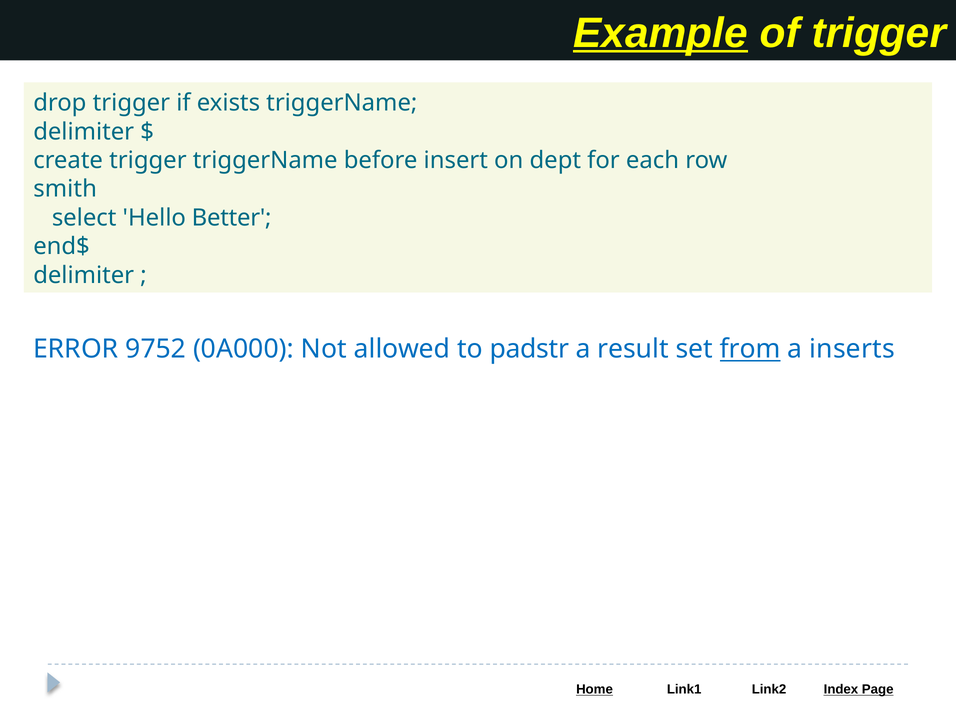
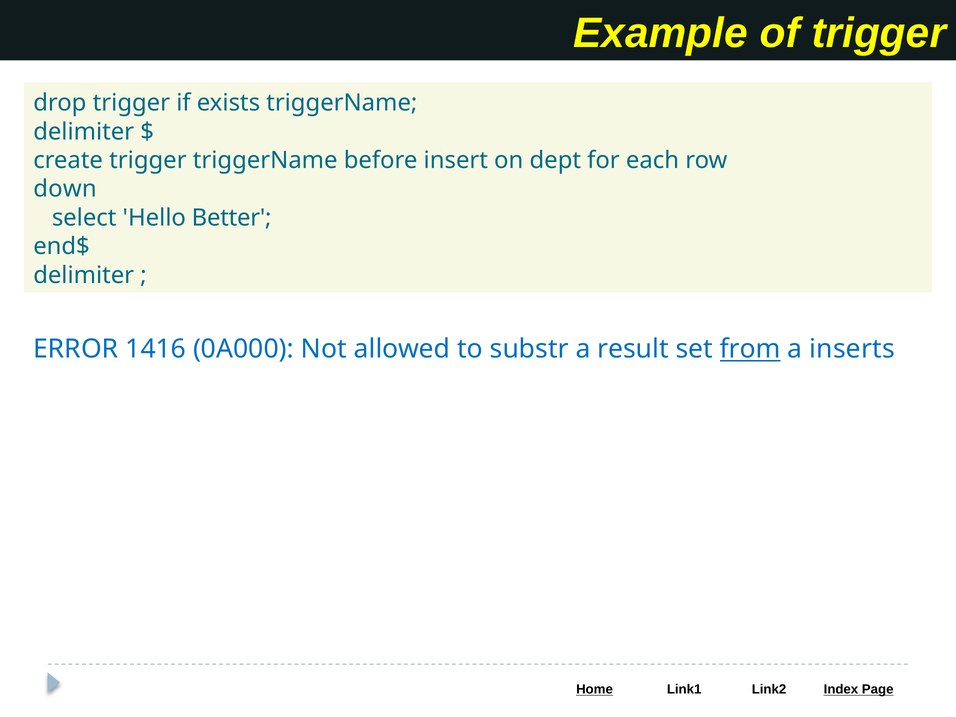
Example underline: present -> none (660, 33)
smith: smith -> down (65, 189)
9752: 9752 -> 1416 (156, 349)
padstr: padstr -> substr (529, 349)
